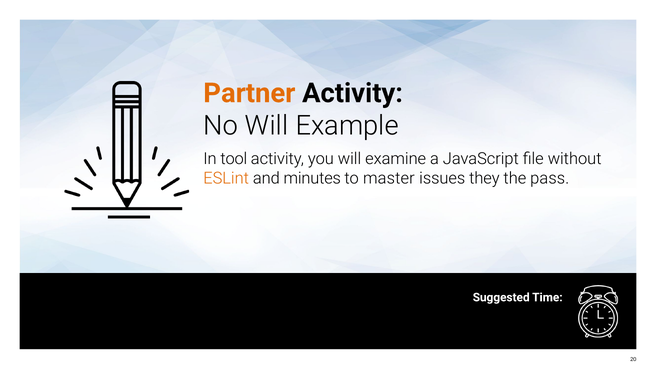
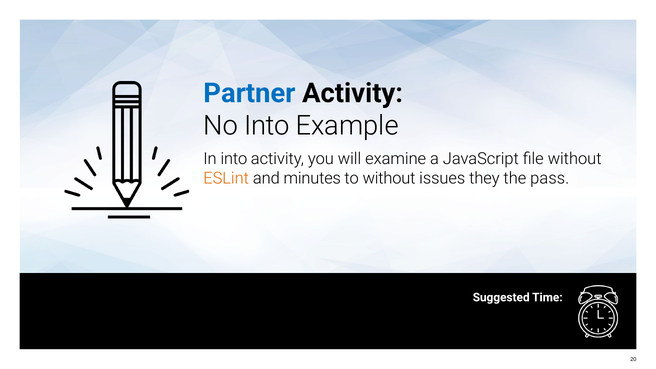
Partner colour: orange -> blue (249, 93)
No Will: Will -> Into (267, 126)
In tool: tool -> into (234, 159)
to master: master -> without (389, 178)
